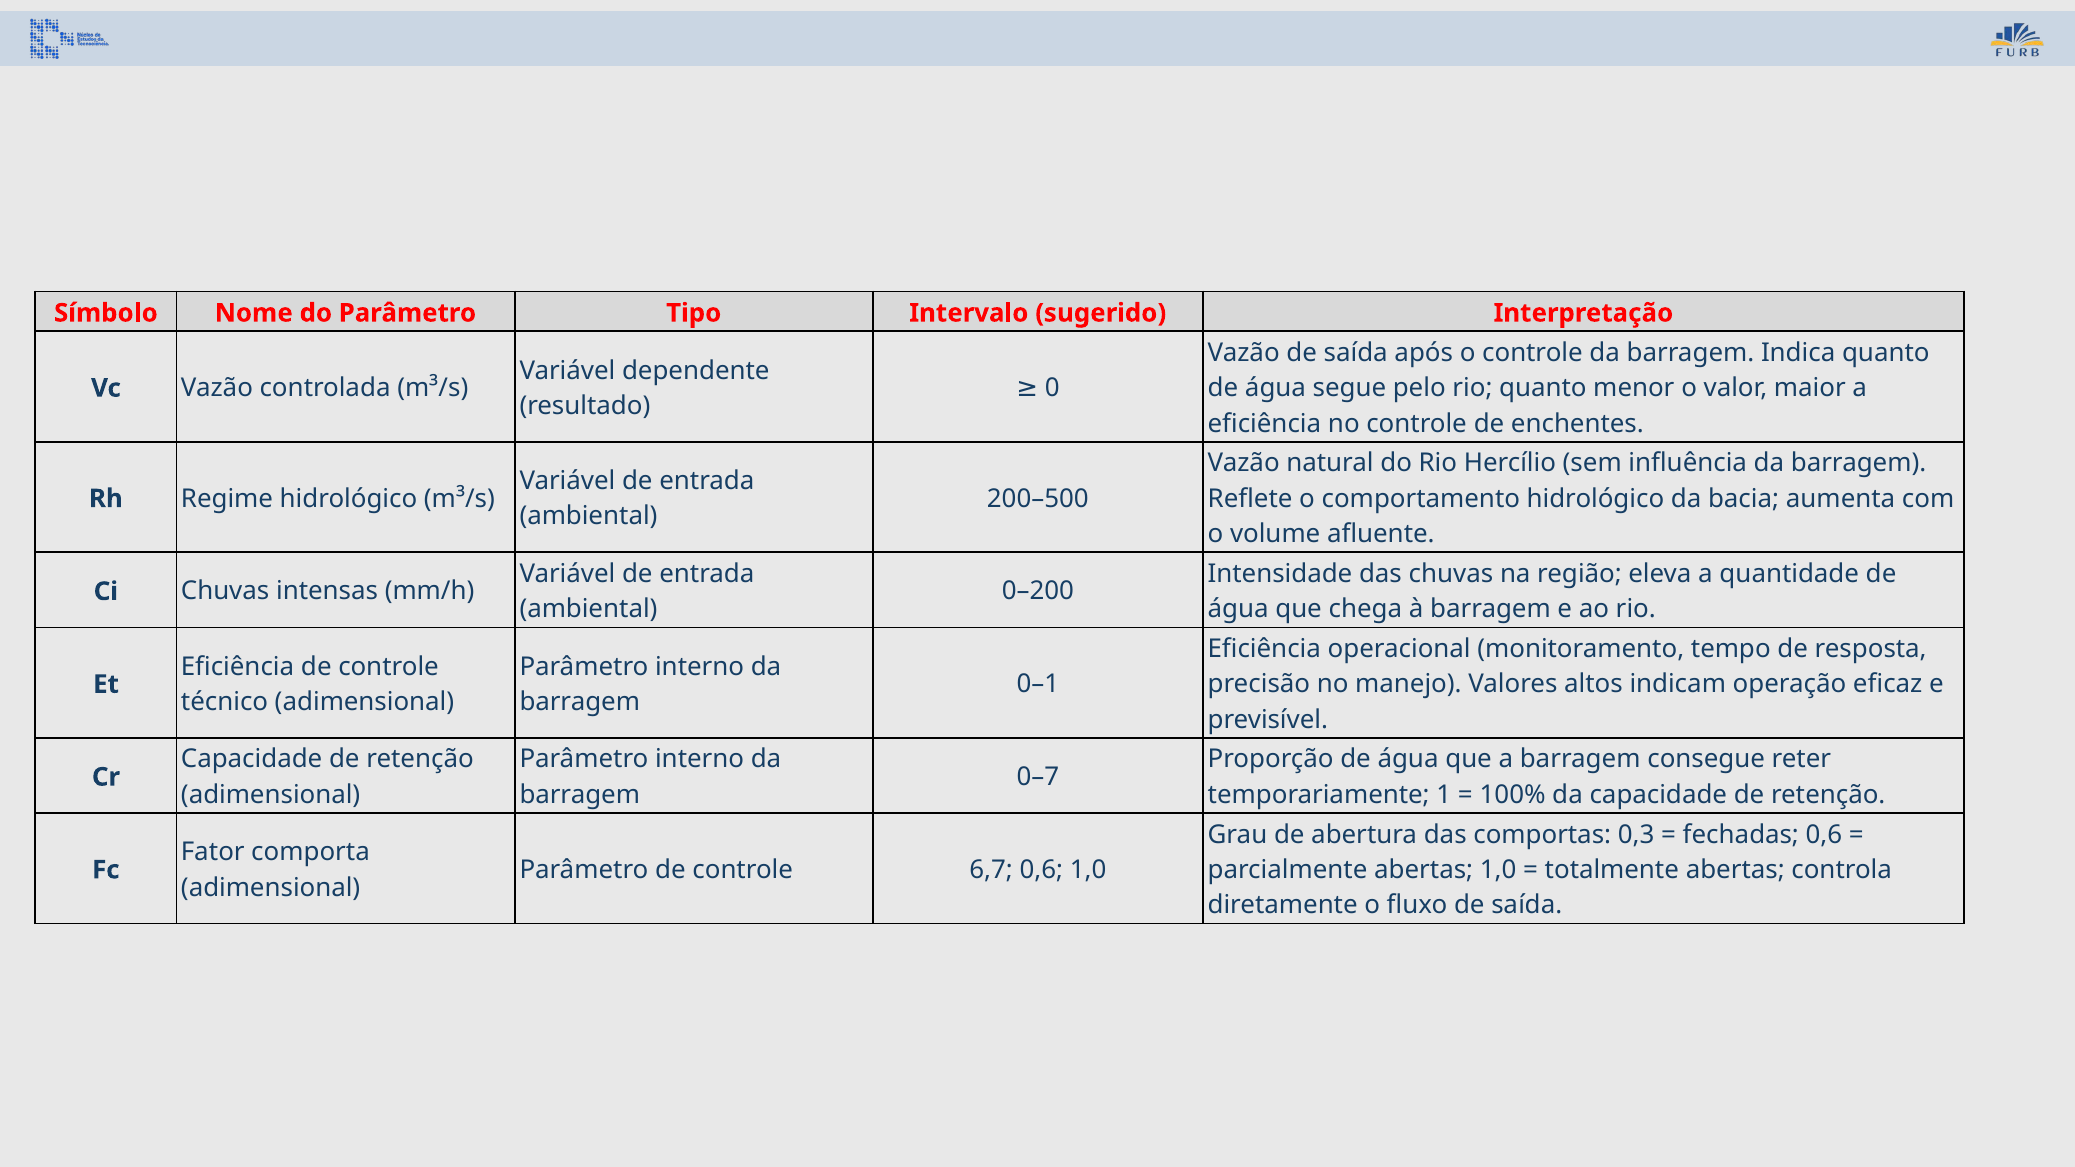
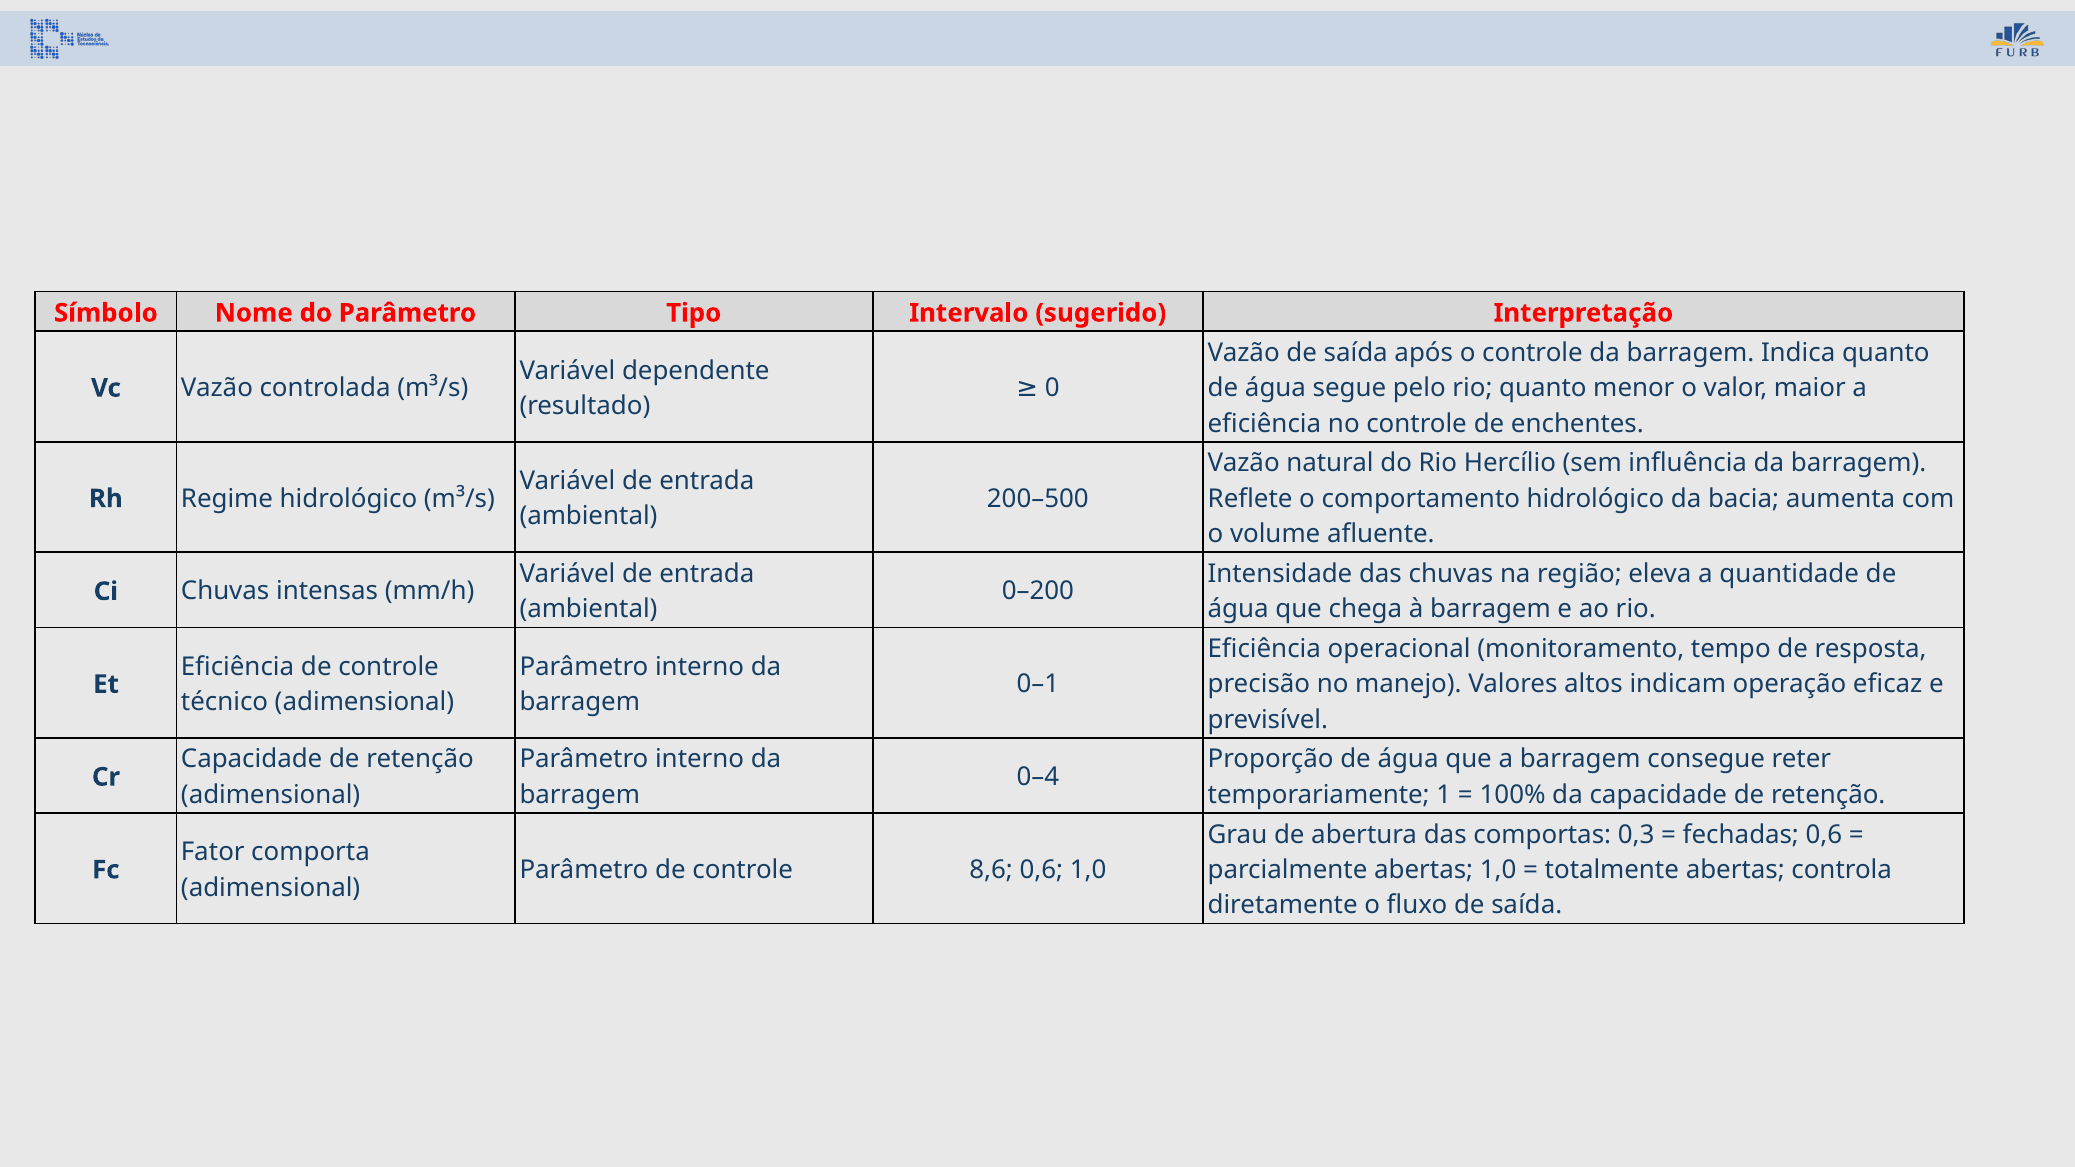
0–7: 0–7 -> 0–4 (1038, 777)
6,7: 6,7 -> 8,6 (991, 870)
